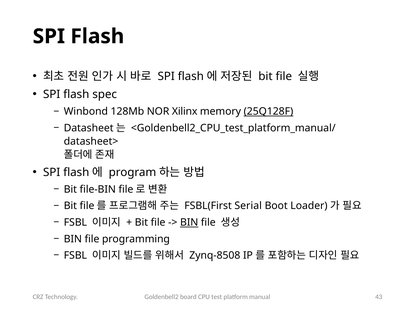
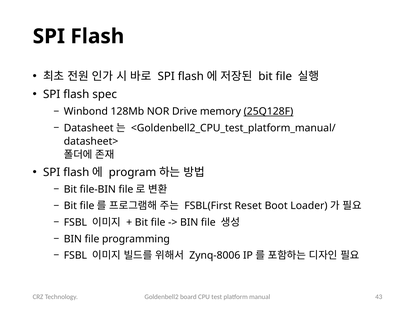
Xilinx: Xilinx -> Drive (185, 112)
Serial: Serial -> Reset (248, 206)
BIN underline: present -> none (189, 223)
Zynq-8508: Zynq-8508 -> Zynq-8006 (215, 256)
